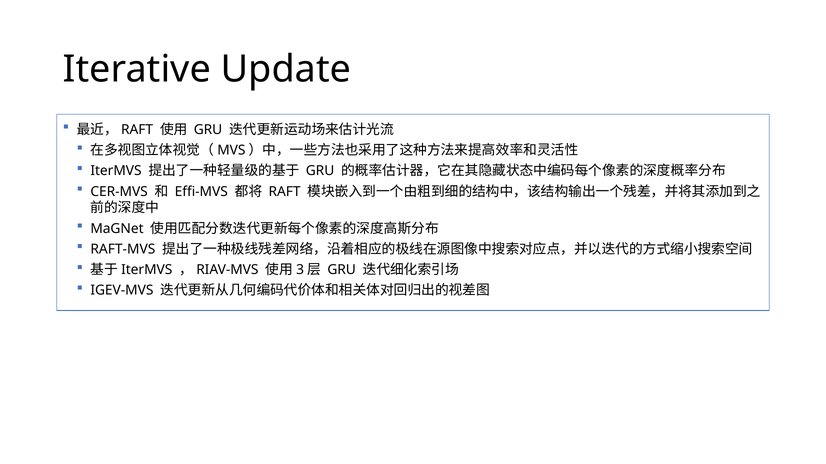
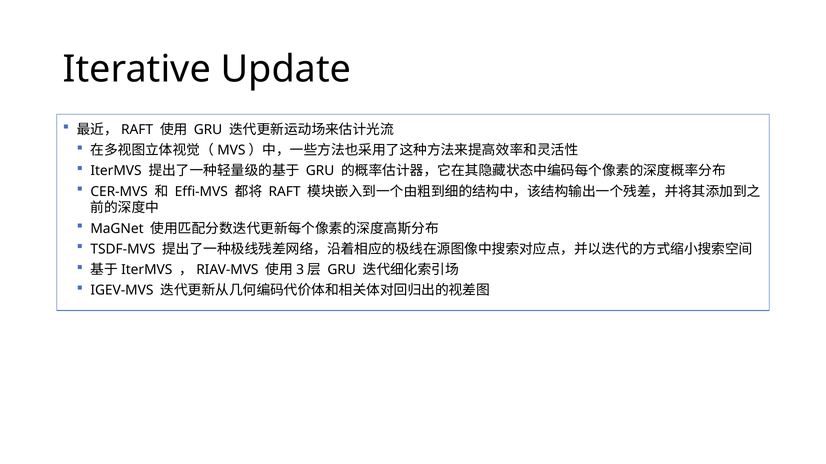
RAFT-MVS: RAFT-MVS -> TSDF-MVS (123, 250)
